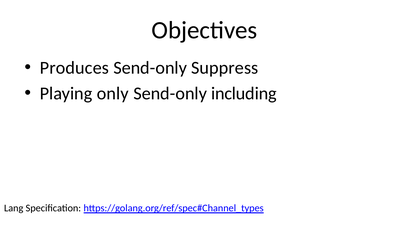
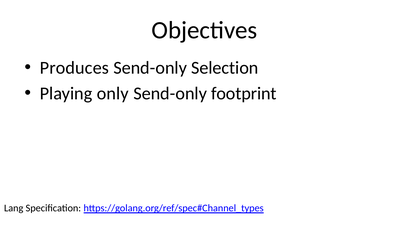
Suppress: Suppress -> Selection (225, 68)
including: including -> footprint (244, 93)
